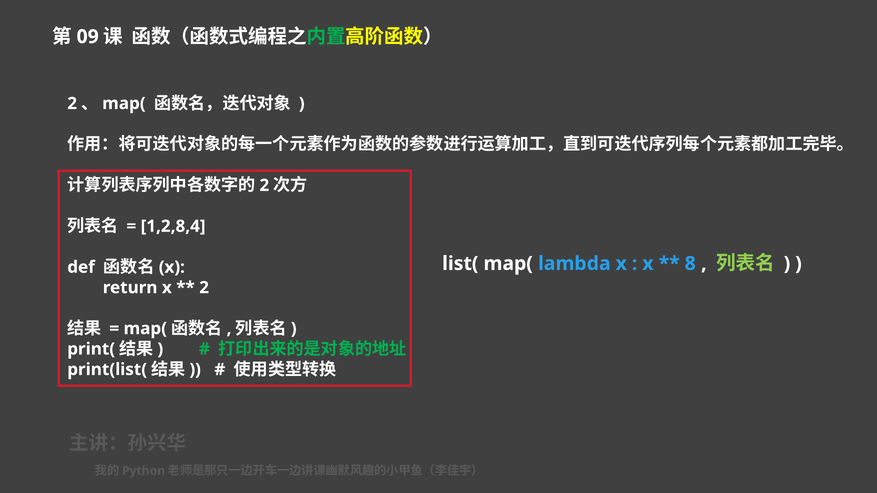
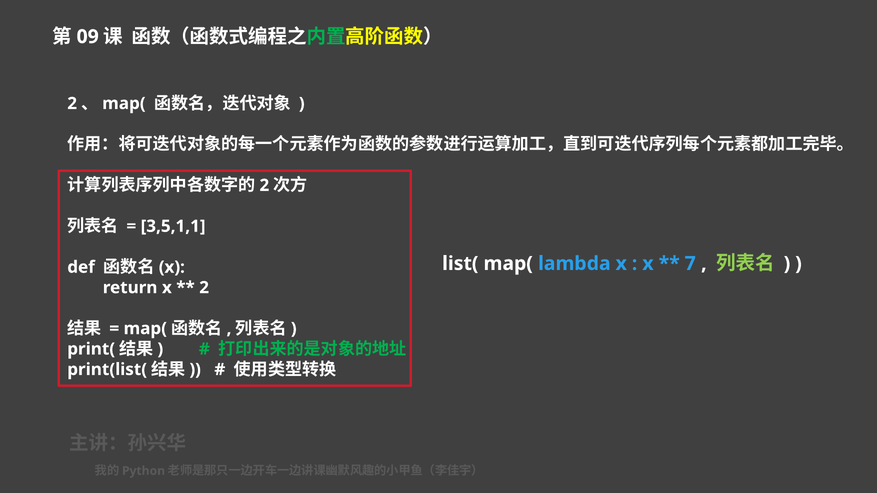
1,2,8,4: 1,2,8,4 -> 3,5,1,1 (173, 226)
8: 8 -> 7 (690, 264)
